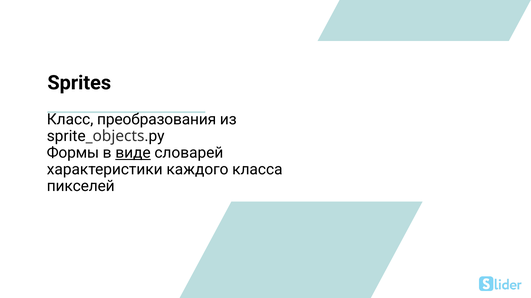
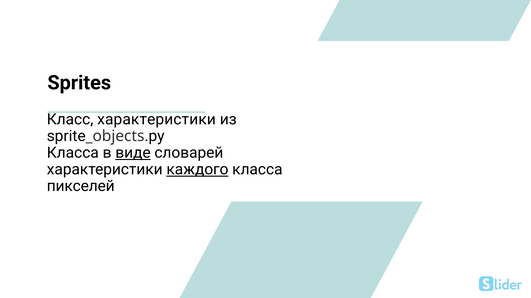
Класс преобразования: преобразования -> характеристики (156, 120)
Формы: Формы -> Класса (73, 153)
каждого underline: none -> present (197, 170)
